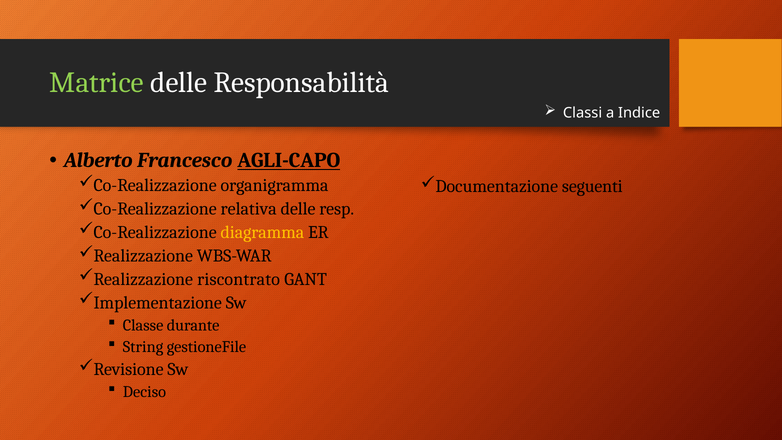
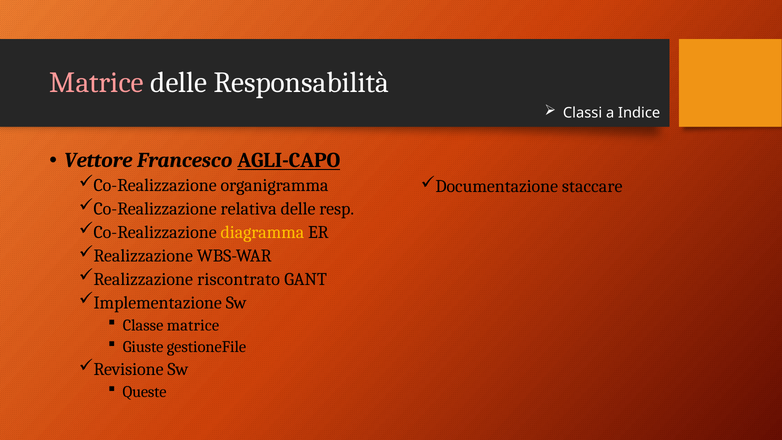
Matrice colour: light green -> pink (97, 83)
Alberto: Alberto -> Vettore (98, 160)
seguenti: seguenti -> staccare (592, 186)
Classe durante: durante -> matrice (193, 325)
String: String -> Giuste (143, 347)
Deciso: Deciso -> Queste (145, 392)
